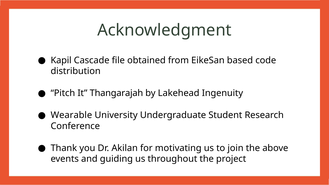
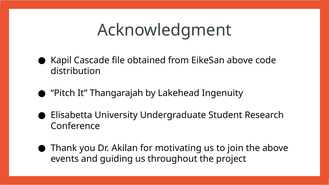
EikeSan based: based -> above (240, 60)
Wearable: Wearable -> Elisabetta (71, 115)
